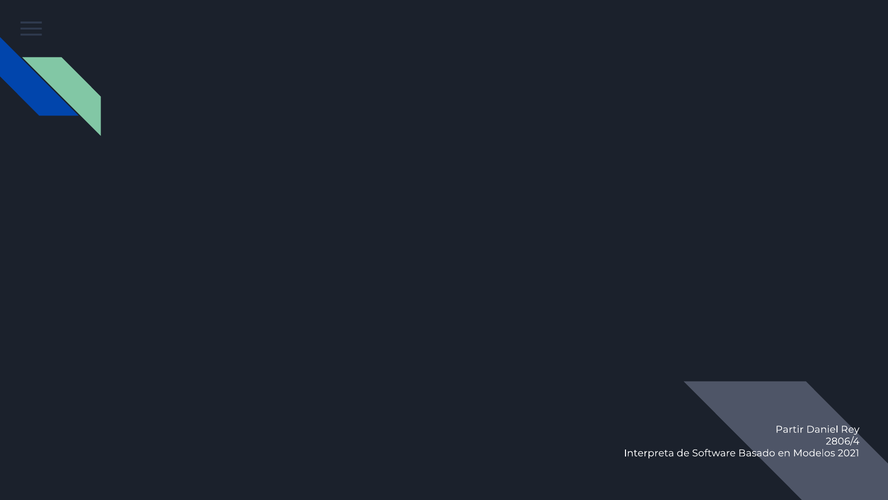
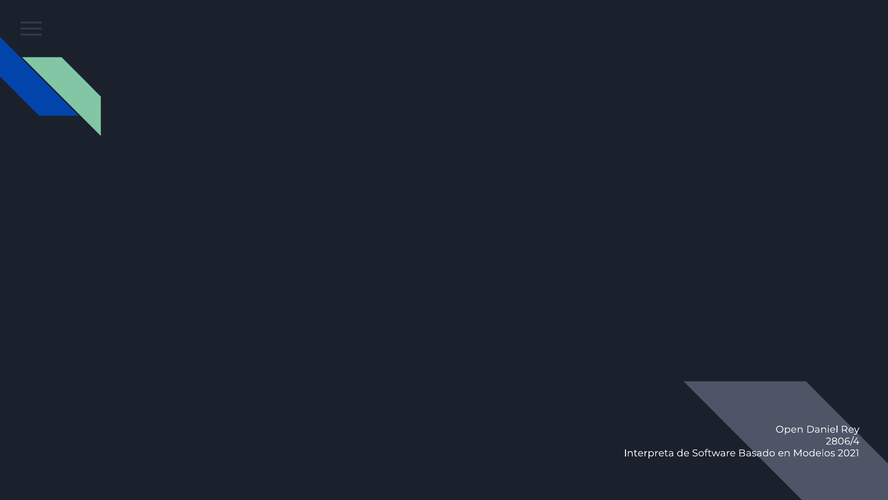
Partir: Partir -> Open (790, 429)
